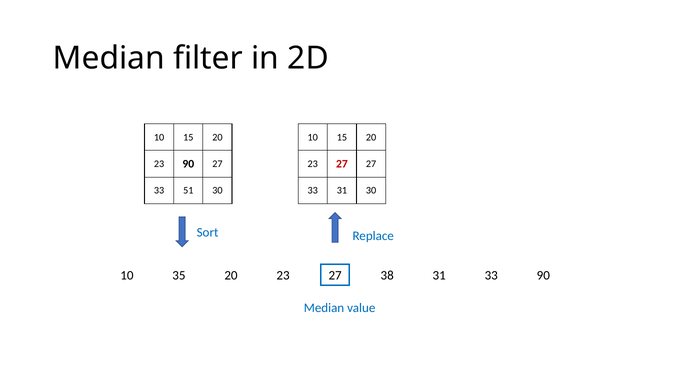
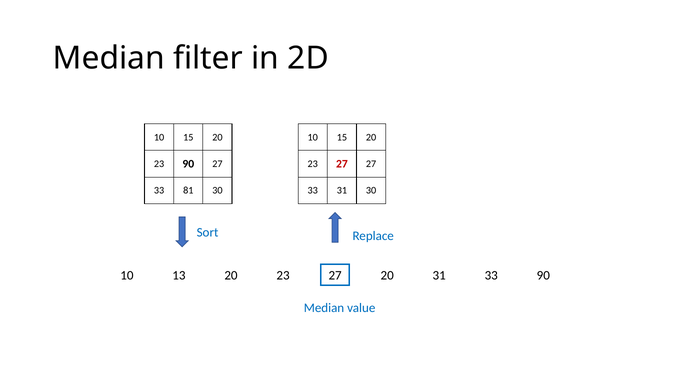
51: 51 -> 81 (188, 190)
35: 35 -> 13 (179, 275)
27 38: 38 -> 20 (387, 275)
